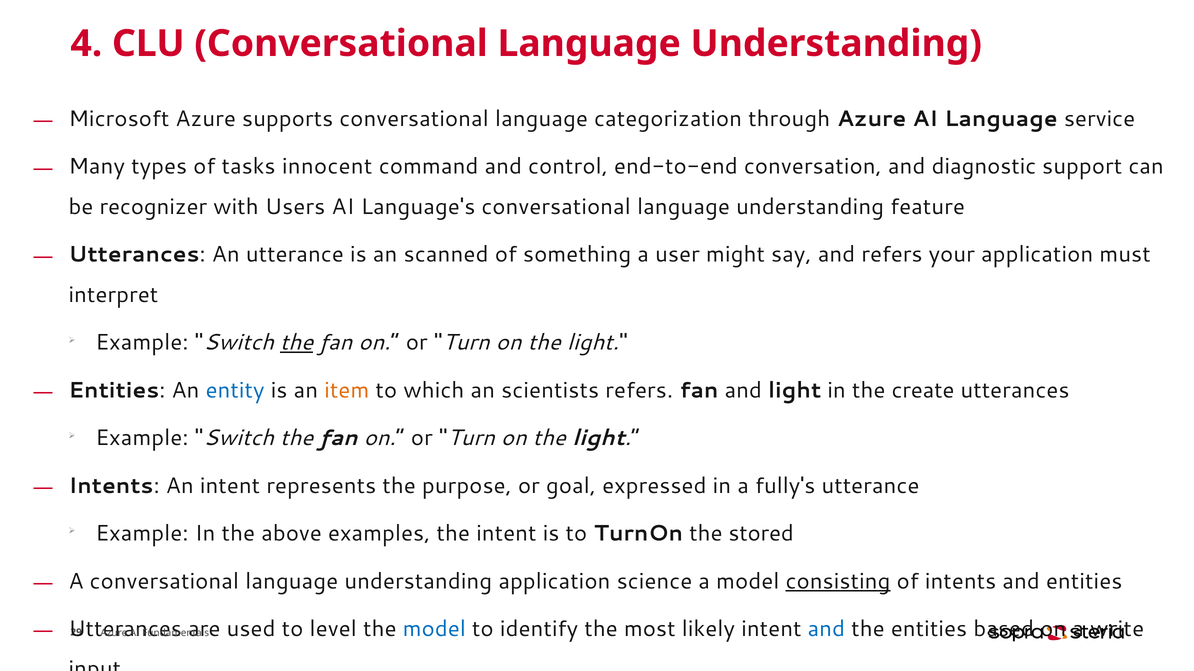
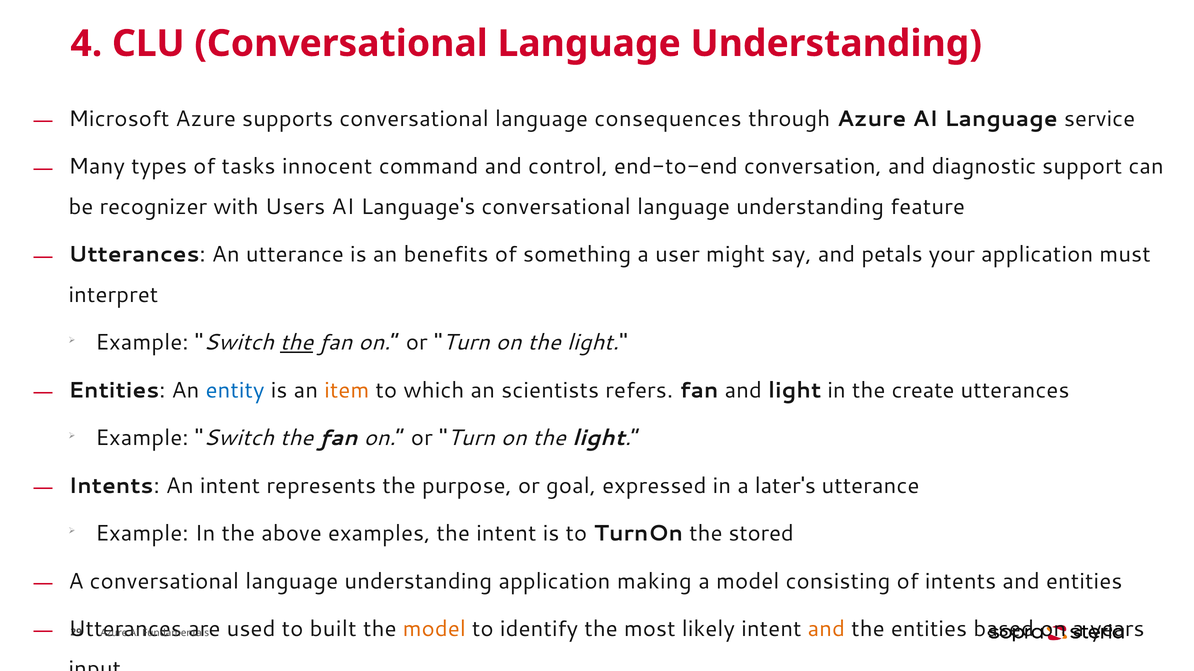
categorization: categorization -> consequences (668, 119)
scanned: scanned -> benefits (446, 255)
and refers: refers -> petals (892, 255)
fully's: fully's -> later's (785, 486)
science: science -> making (654, 582)
consisting underline: present -> none (838, 582)
level: level -> built (333, 629)
model colour: blue -> orange (434, 629)
and colour: blue -> orange (826, 629)
write: write -> years (1117, 629)
